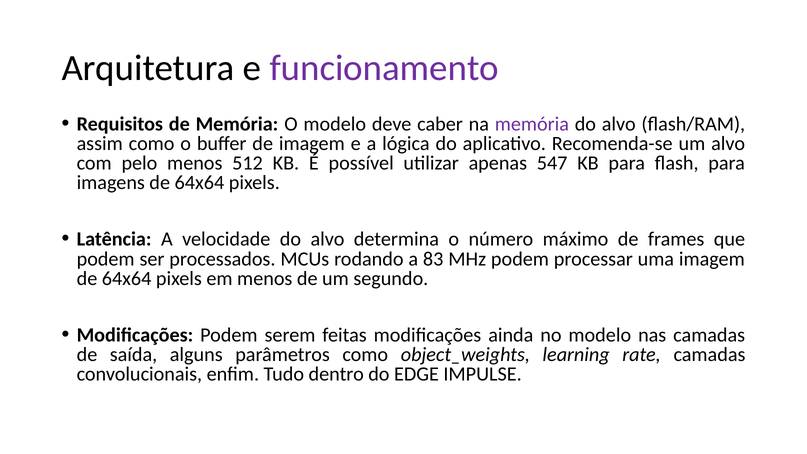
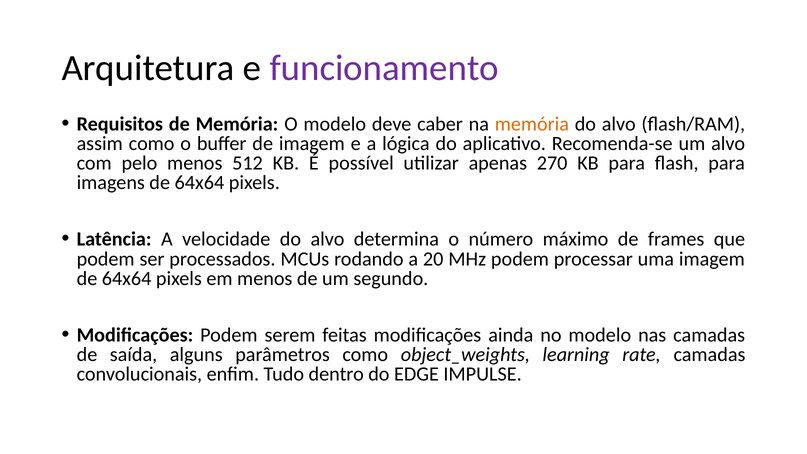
memória colour: purple -> orange (532, 124)
547: 547 -> 270 (552, 163)
83: 83 -> 20 (433, 259)
